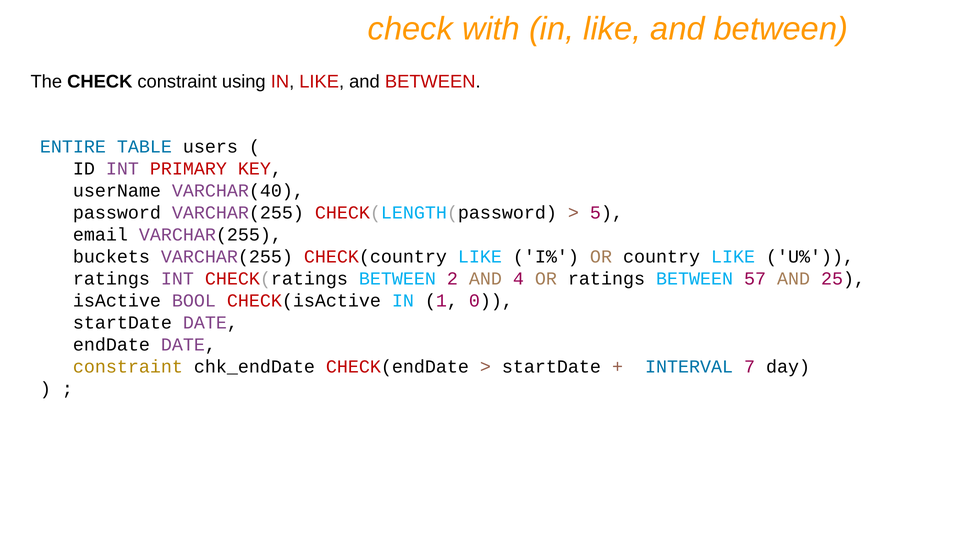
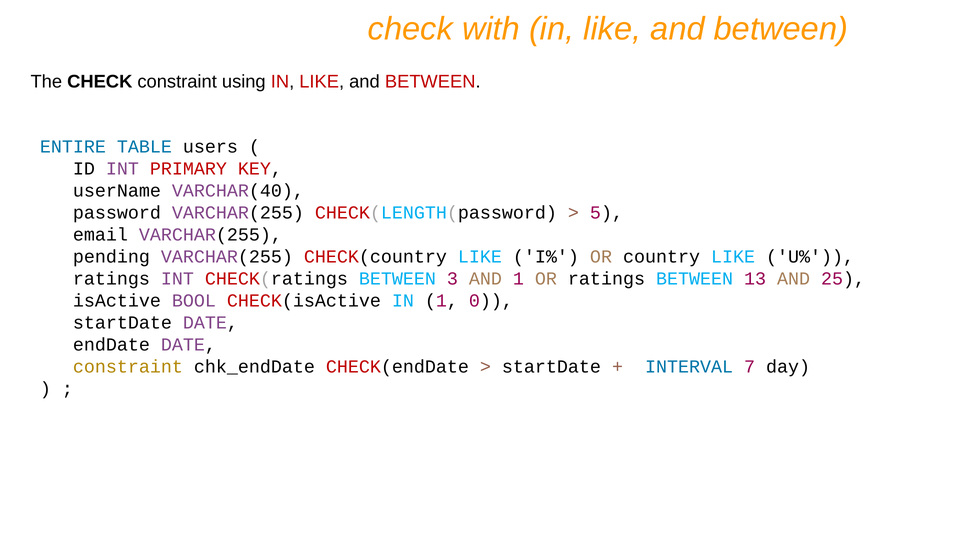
buckets: buckets -> pending (111, 257)
2: 2 -> 3 (452, 279)
AND 4: 4 -> 1 (518, 279)
57: 57 -> 13 (755, 279)
